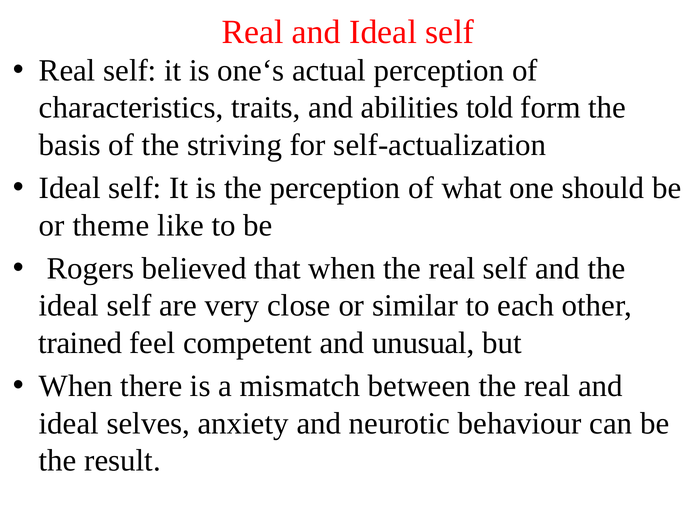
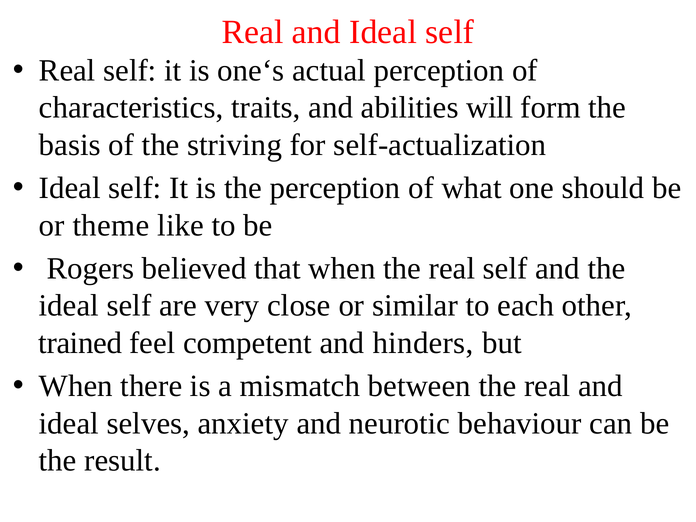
told: told -> will (490, 108)
unusual: unusual -> hinders (423, 343)
